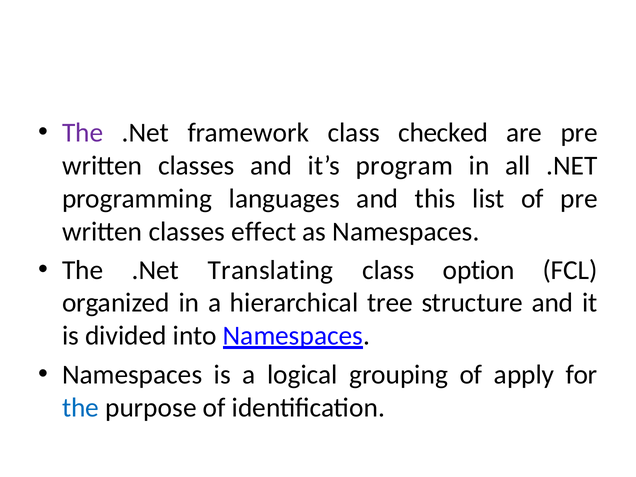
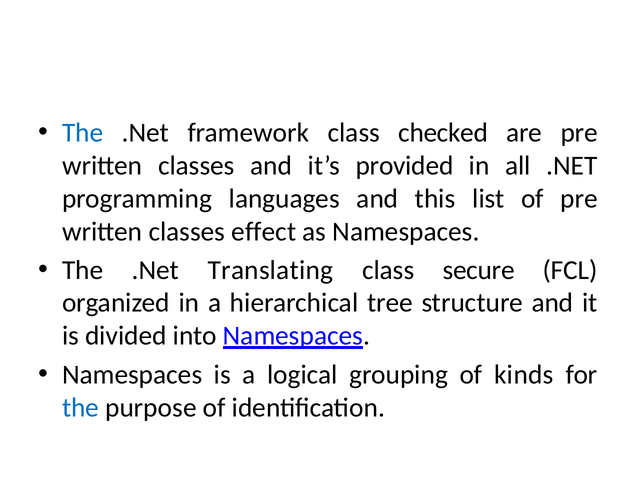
The colour: purple -> blue (83, 133)
program: program -> provided (405, 166)
option: option -> secure (479, 270)
apply: apply -> kinds (524, 375)
